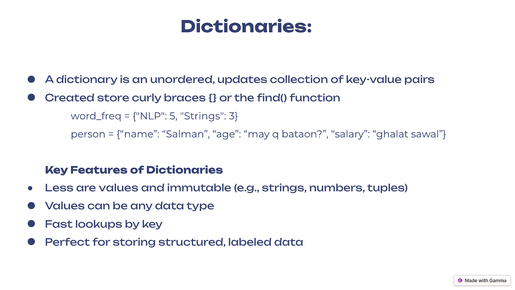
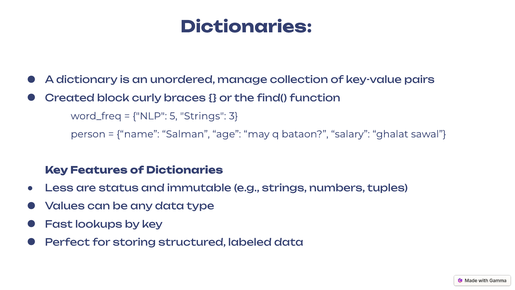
updates: updates -> manage (242, 80)
store: store -> block (113, 98)
are values: values -> status (119, 188)
